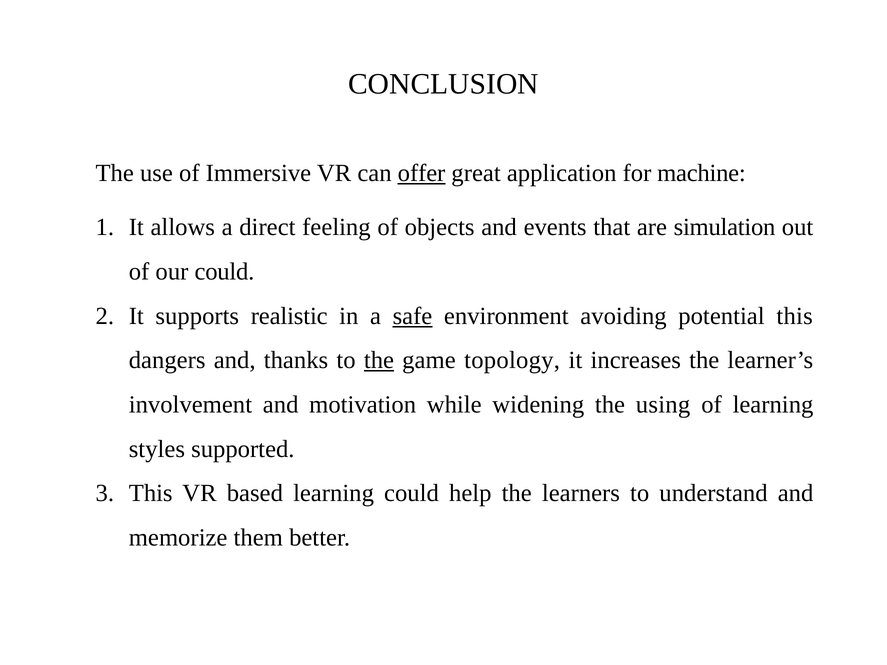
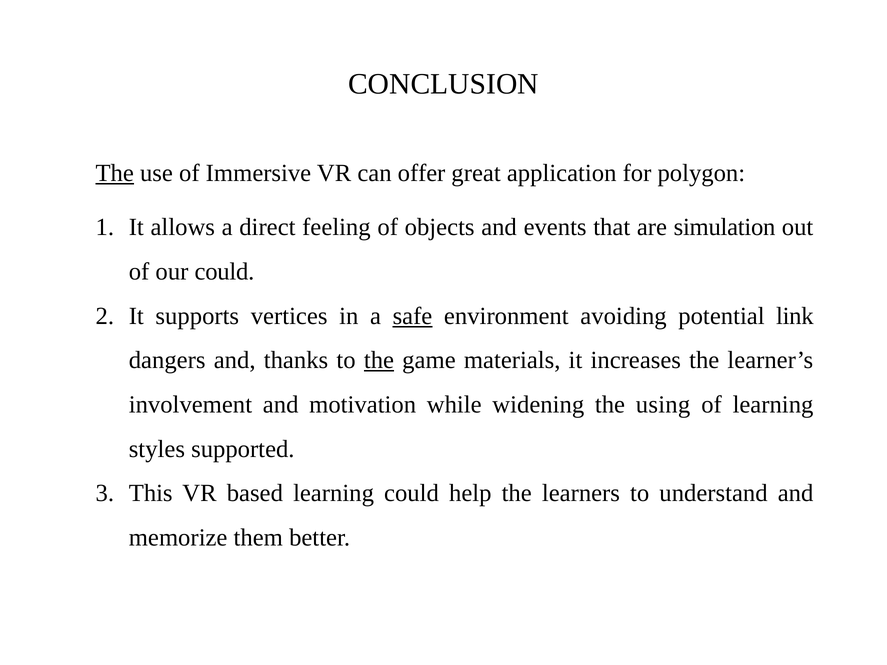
The underline: none -> present (115, 173)
offer underline: present -> none (422, 173)
machine: machine -> polygon (701, 173)
realistic: realistic -> vertices (289, 316)
potential this: this -> link (795, 316)
topology: topology -> materials (512, 360)
